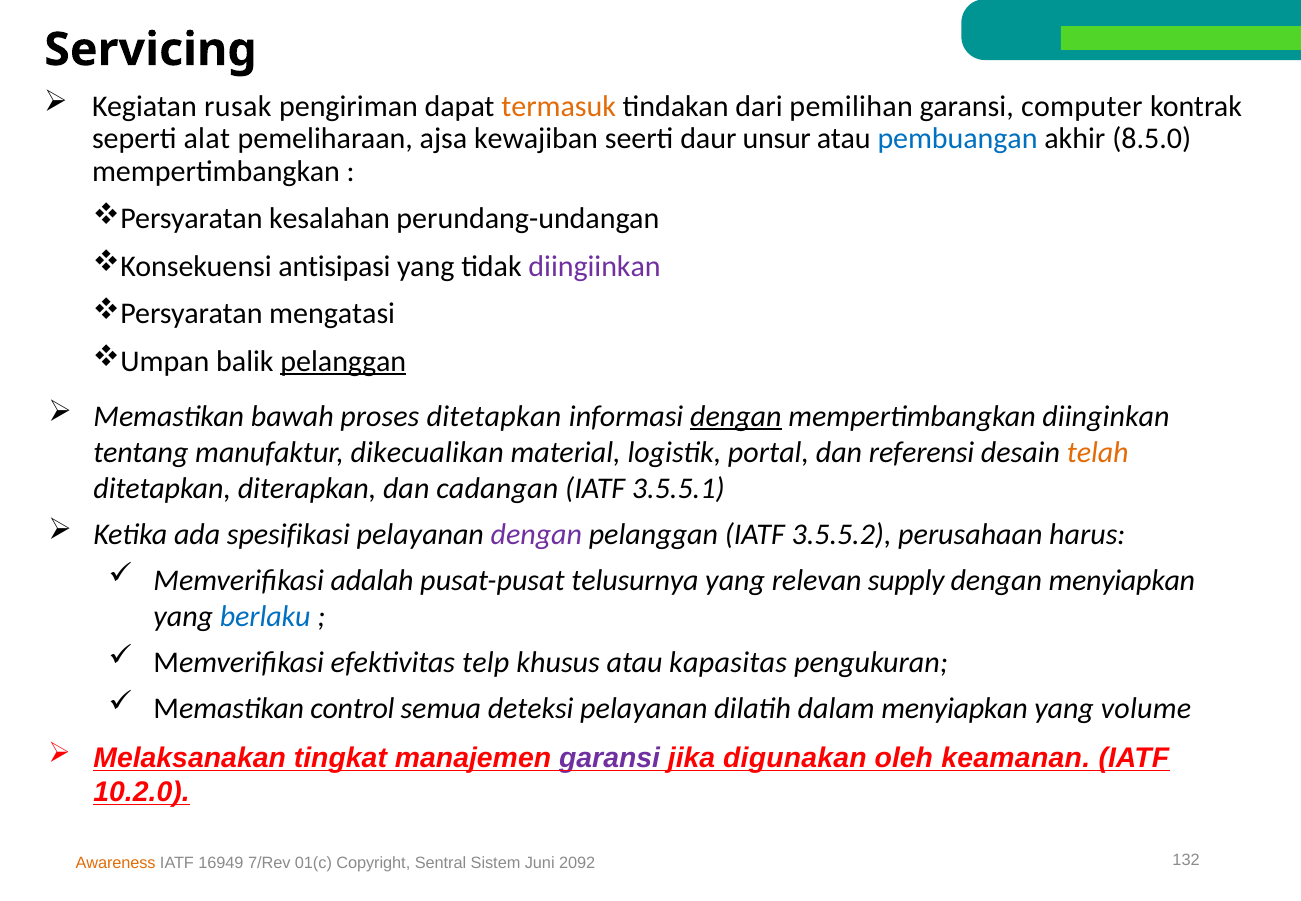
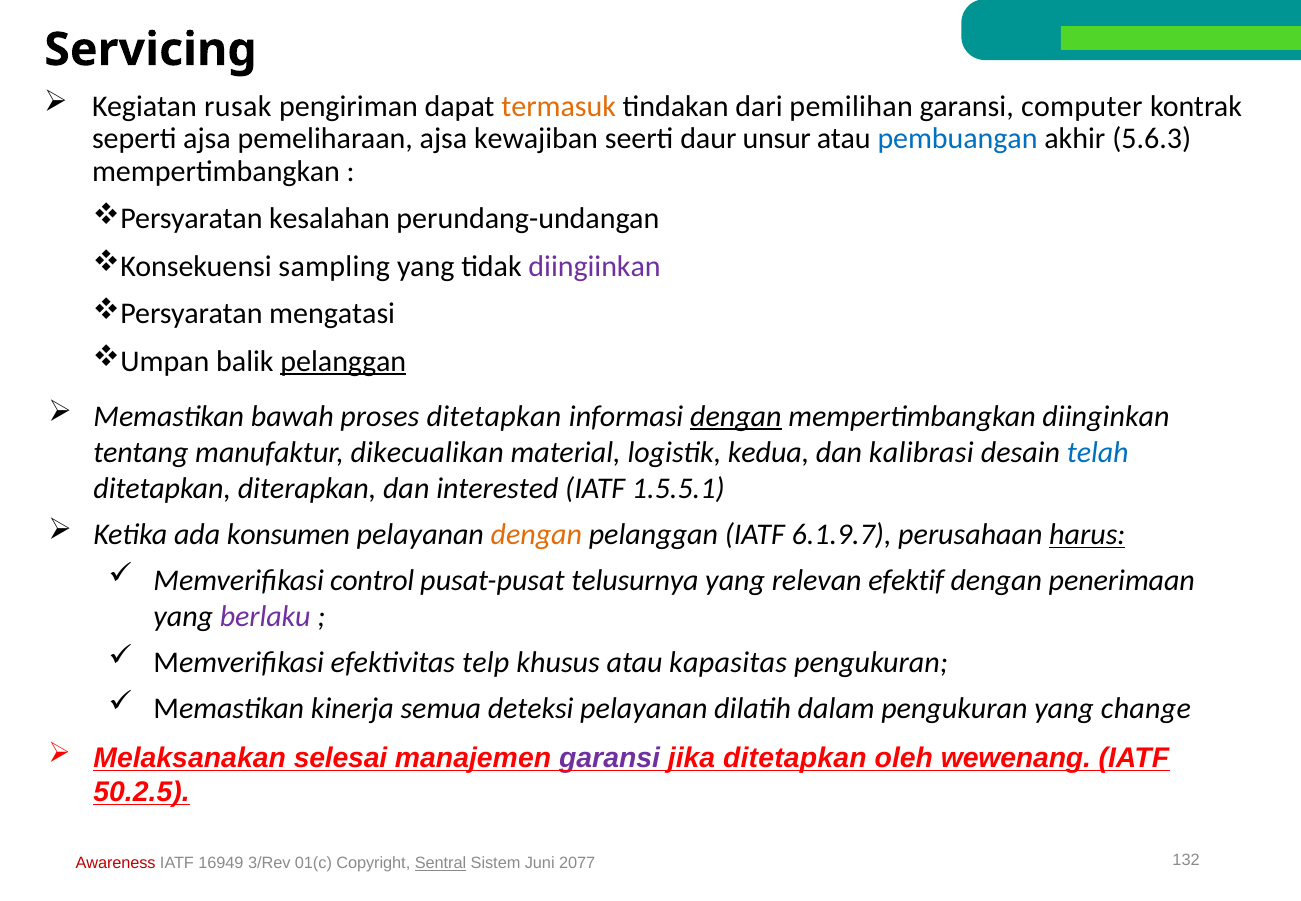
seperti alat: alat -> ajsa (207, 139)
8.5.0: 8.5.0 -> 5.6.3 (1152, 139)
antisipasi: antisipasi -> sampling (334, 266)
portal: portal -> kedua (769, 452)
referensi: referensi -> kalibrasi (921, 452)
telah colour: orange -> blue (1098, 452)
cadangan: cadangan -> interested (497, 488)
3.5.5.1: 3.5.5.1 -> 1.5.5.1 (678, 488)
spesifikasi: spesifikasi -> konsumen (289, 534)
dengan colour: purple -> orange (536, 534)
3.5.5.2: 3.5.5.2 -> 6.1.9.7 (842, 534)
harus underline: none -> present (1087, 534)
adalah: adalah -> control (372, 580)
supply: supply -> efektif (906, 580)
dengan menyiapkan: menyiapkan -> penerimaan (1122, 580)
berlaku colour: blue -> purple (265, 617)
control: control -> kinerja (352, 709)
dalam menyiapkan: menyiapkan -> pengukuran (954, 709)
volume: volume -> change (1146, 709)
tingkat: tingkat -> selesai (341, 758)
jika digunakan: digunakan -> ditetapkan (795, 758)
keamanan: keamanan -> wewenang (1016, 758)
10.2.0: 10.2.0 -> 50.2.5 (142, 792)
Awareness colour: orange -> red (116, 863)
7/Rev: 7/Rev -> 3/Rev (269, 863)
Sentral underline: none -> present (441, 863)
2092: 2092 -> 2077 (577, 863)
